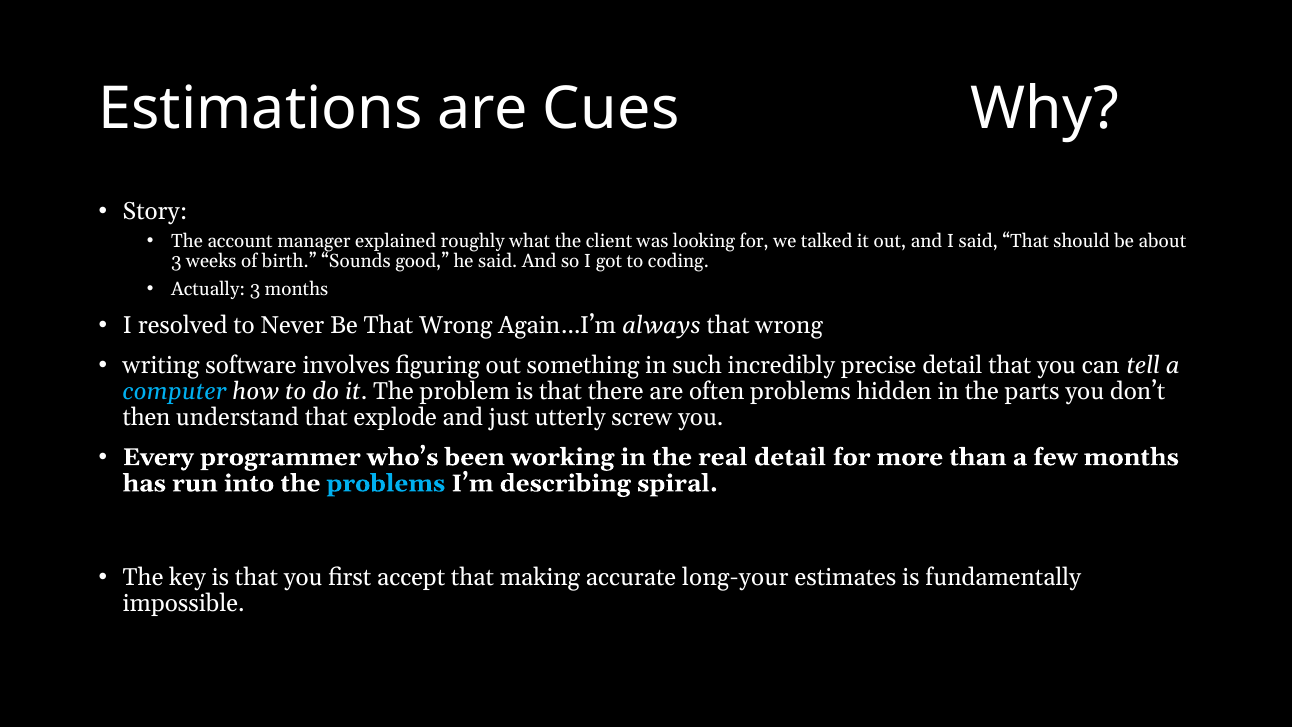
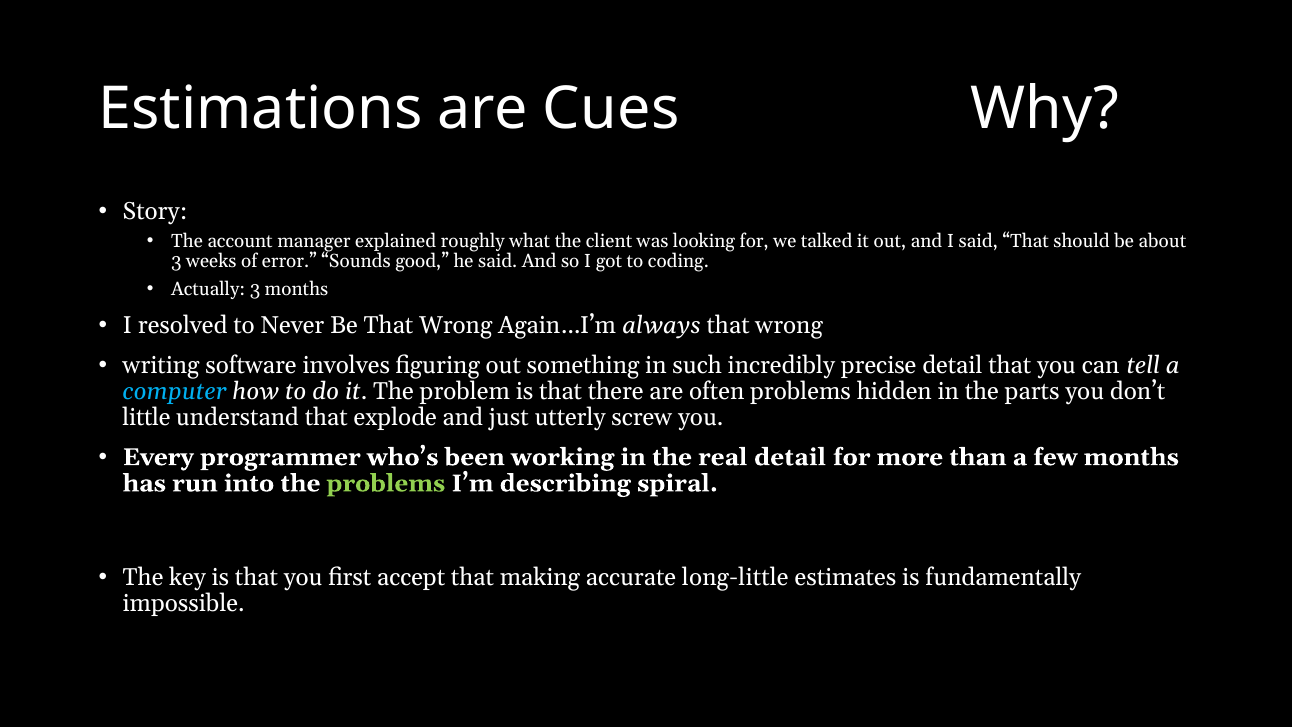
birth: birth -> error (289, 262)
then: then -> little (147, 417)
problems colour: light blue -> light green (386, 483)
long-your: long-your -> long-little (735, 577)
